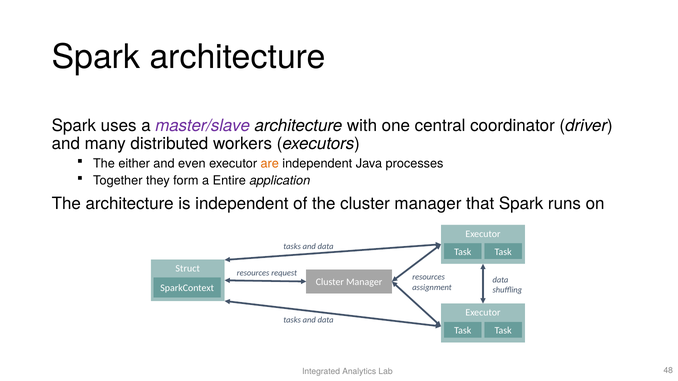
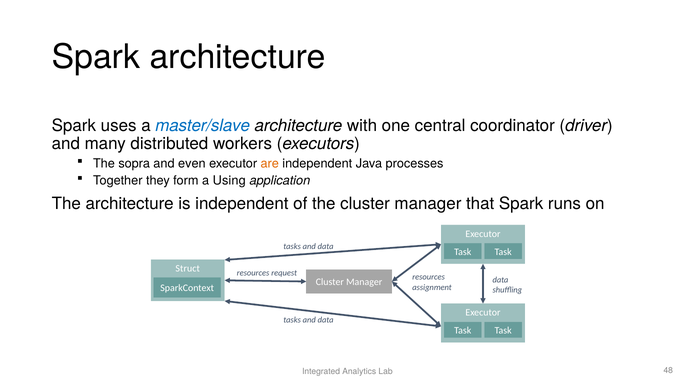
master/slave colour: purple -> blue (203, 126)
either: either -> sopra (134, 163)
Entire: Entire -> Using (229, 181)
